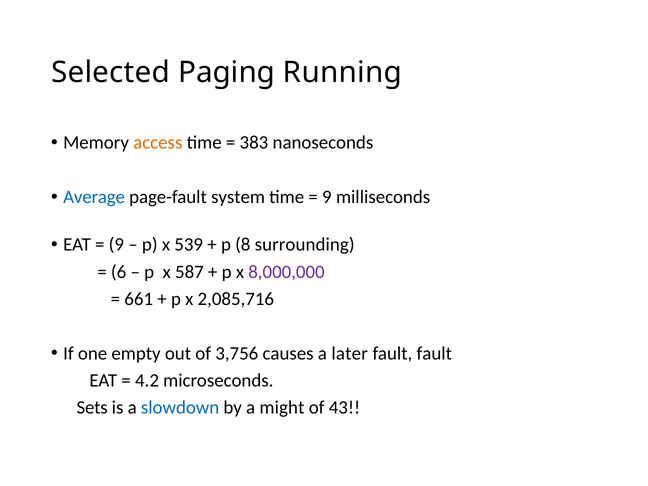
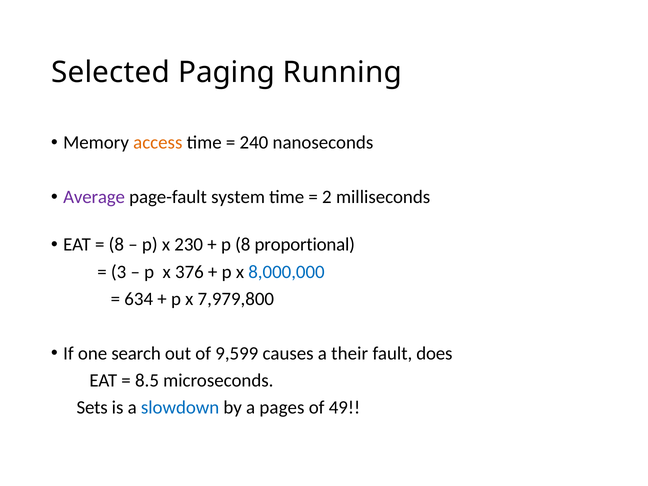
383: 383 -> 240 (254, 143)
Average colour: blue -> purple (94, 197)
9: 9 -> 2 (327, 197)
9: 9 -> 8 (116, 245)
539: 539 -> 230 (189, 245)
surrounding: surrounding -> proportional (305, 245)
6: 6 -> 3 (119, 272)
587: 587 -> 376 (189, 272)
8,000,000 colour: purple -> blue (286, 272)
661: 661 -> 634 (139, 299)
2,085,716: 2,085,716 -> 7,979,800 (236, 299)
empty: empty -> search (136, 353)
3,756: 3,756 -> 9,599 (237, 353)
later: later -> their (350, 353)
fault fault: fault -> does (434, 353)
4.2: 4.2 -> 8.5 (147, 380)
might: might -> pages (282, 408)
43: 43 -> 49 (344, 408)
